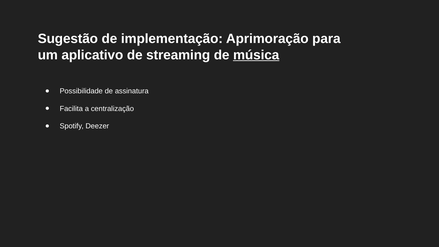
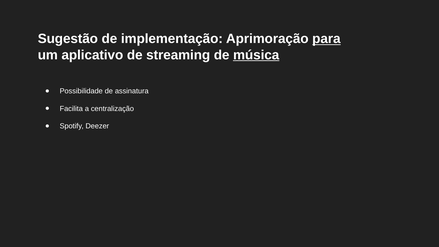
para underline: none -> present (326, 39)
